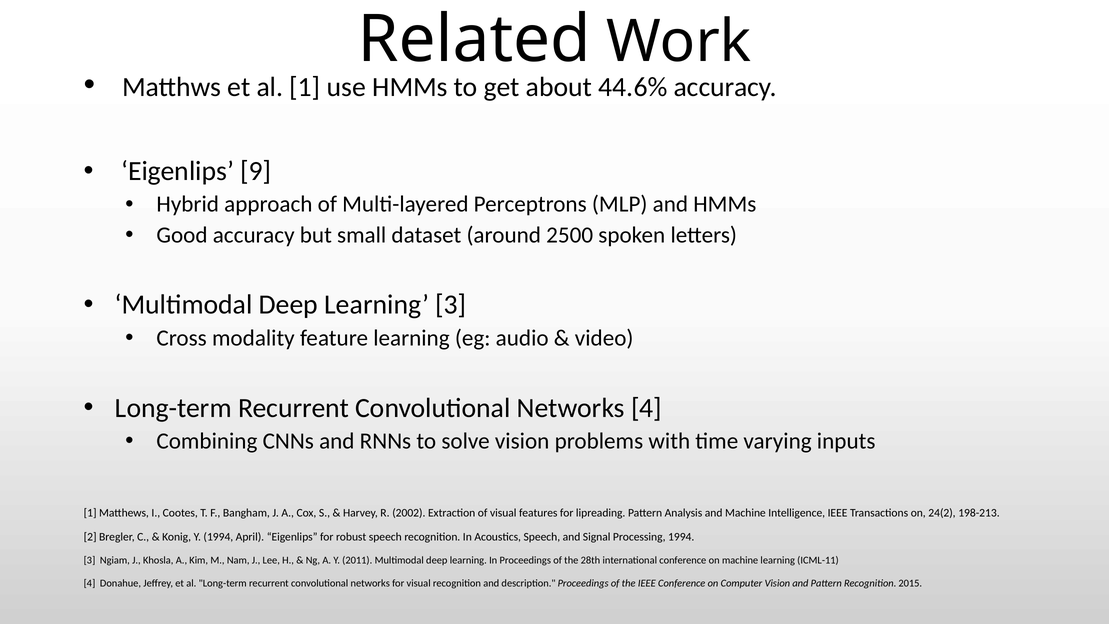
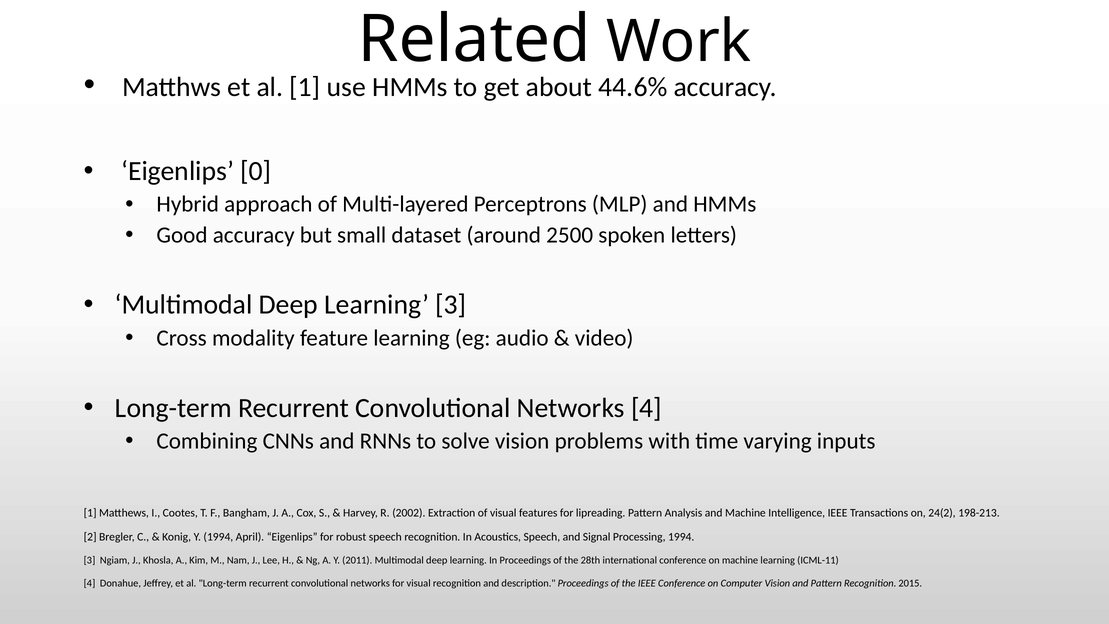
9: 9 -> 0 (256, 171)
